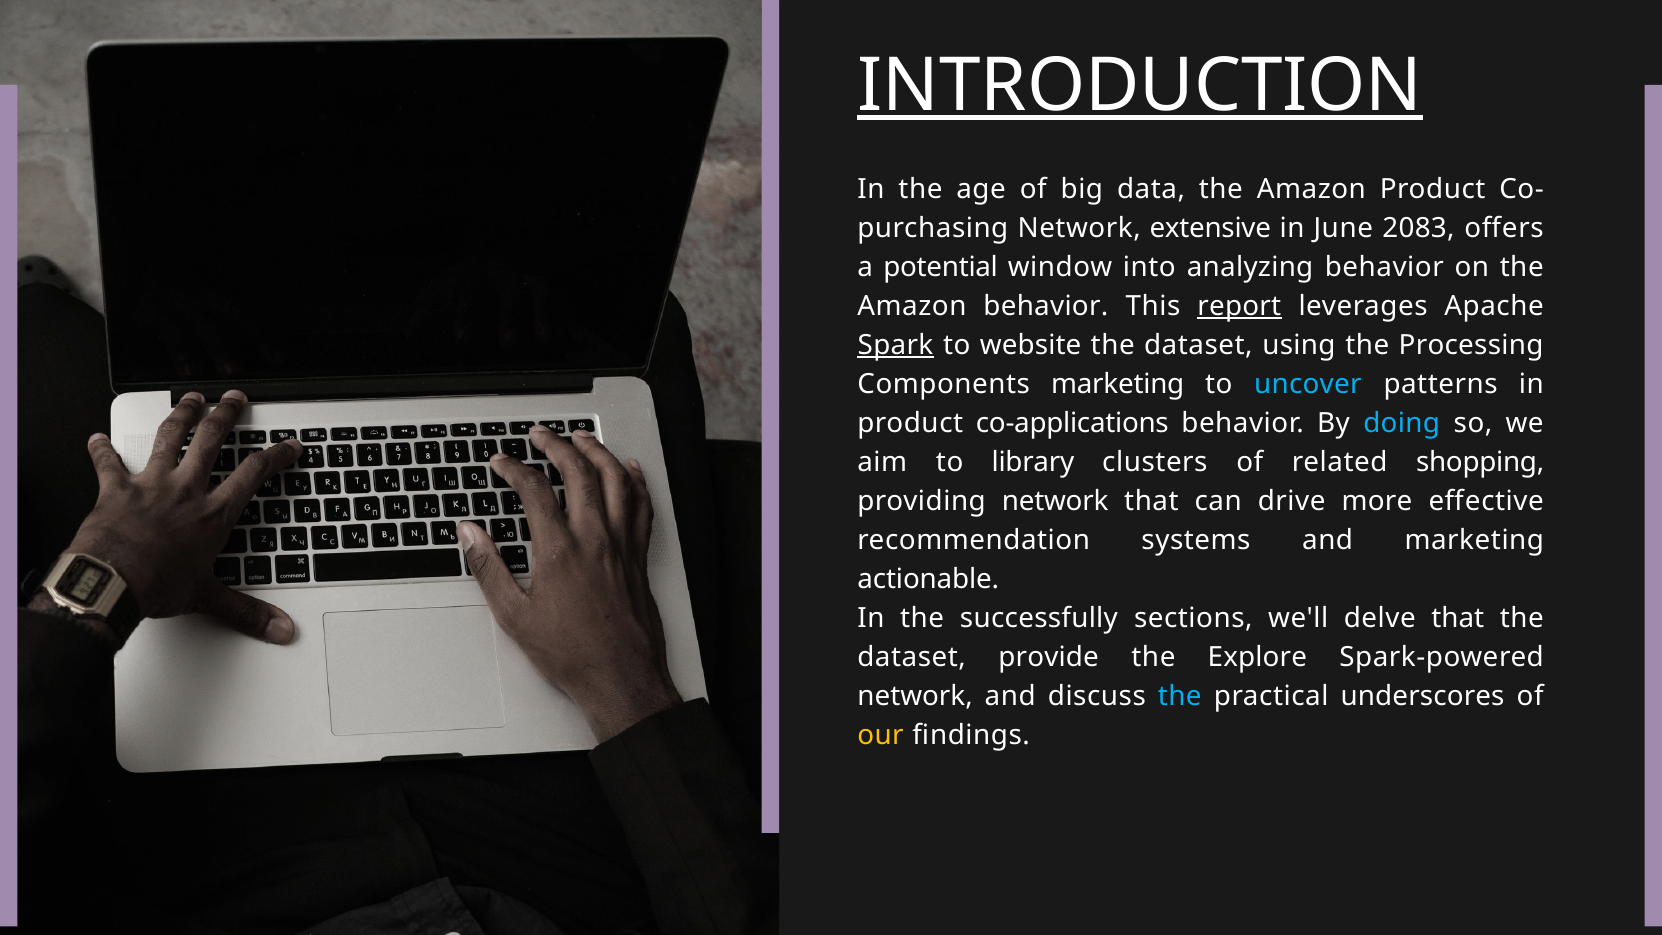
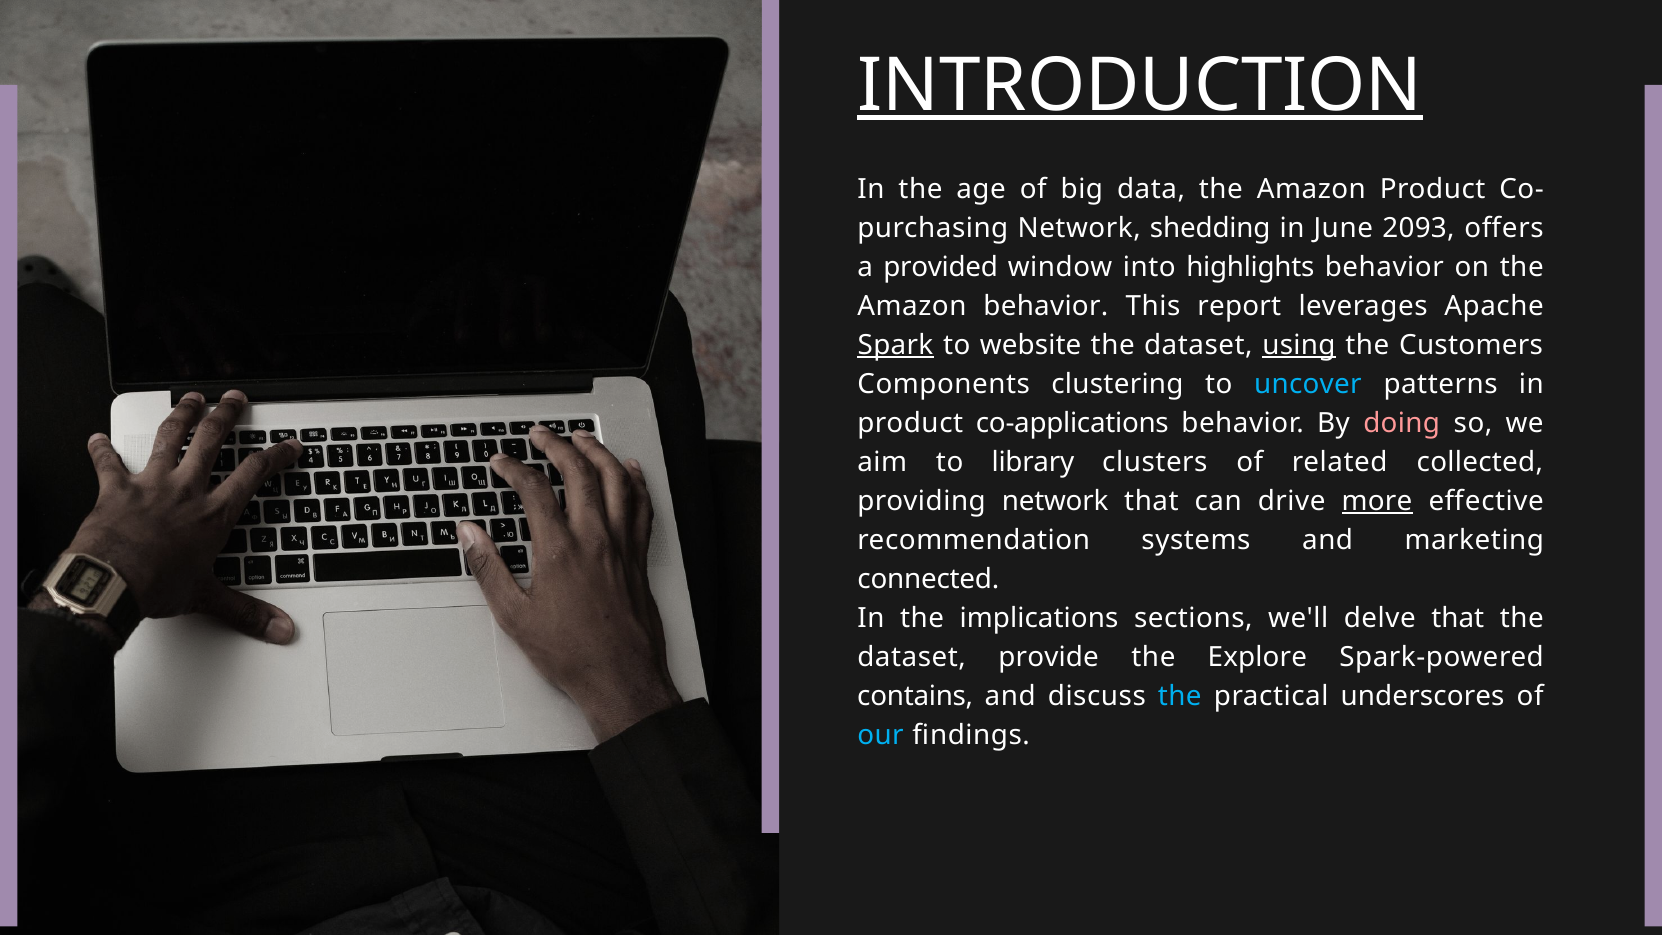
extensive: extensive -> shedding (1210, 228)
2083: 2083 -> 2093 (1418, 228)
potential: potential -> provided (941, 267)
analyzing: analyzing -> highlights (1250, 267)
report underline: present -> none (1239, 306)
using underline: none -> present (1299, 345)
Processing: Processing -> Customers (1471, 345)
Components marketing: marketing -> clustering (1117, 384)
doing colour: light blue -> pink (1402, 423)
shopping: shopping -> collected (1480, 462)
more underline: none -> present (1377, 501)
actionable: actionable -> connected (928, 579)
successfully: successfully -> implications (1039, 618)
network: network -> contains (915, 696)
our colour: yellow -> light blue (880, 735)
